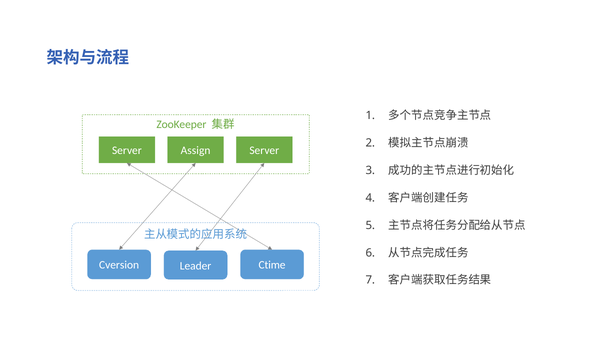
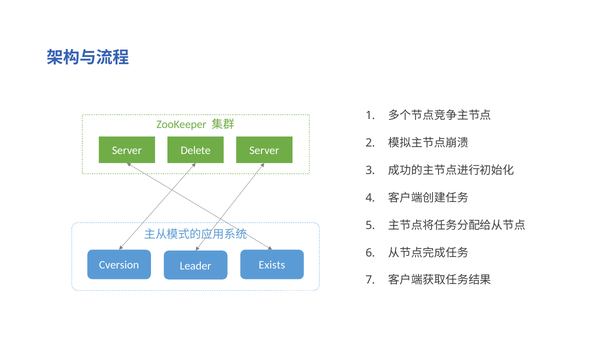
Assign: Assign -> Delete (196, 151)
Ctime: Ctime -> Exists (272, 265)
